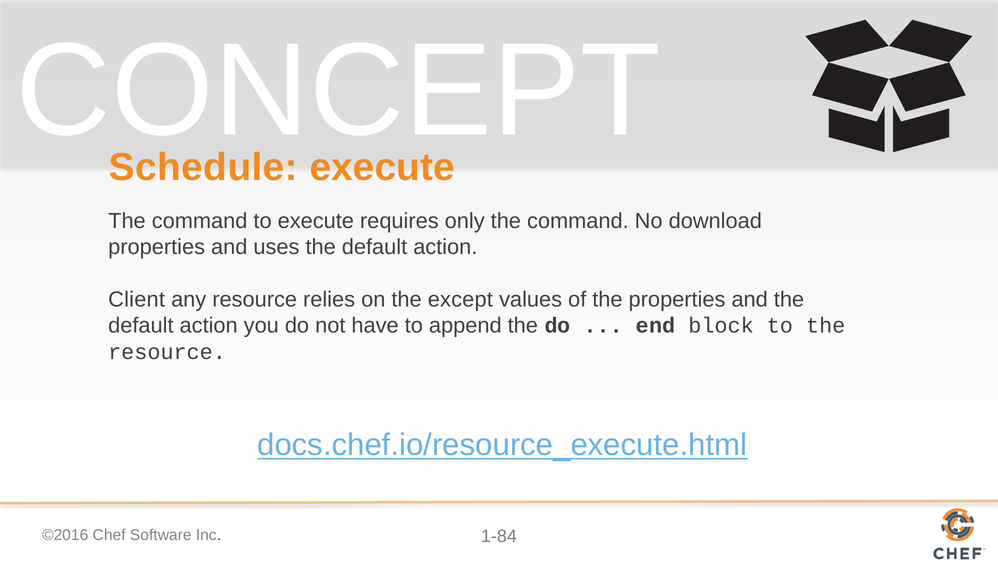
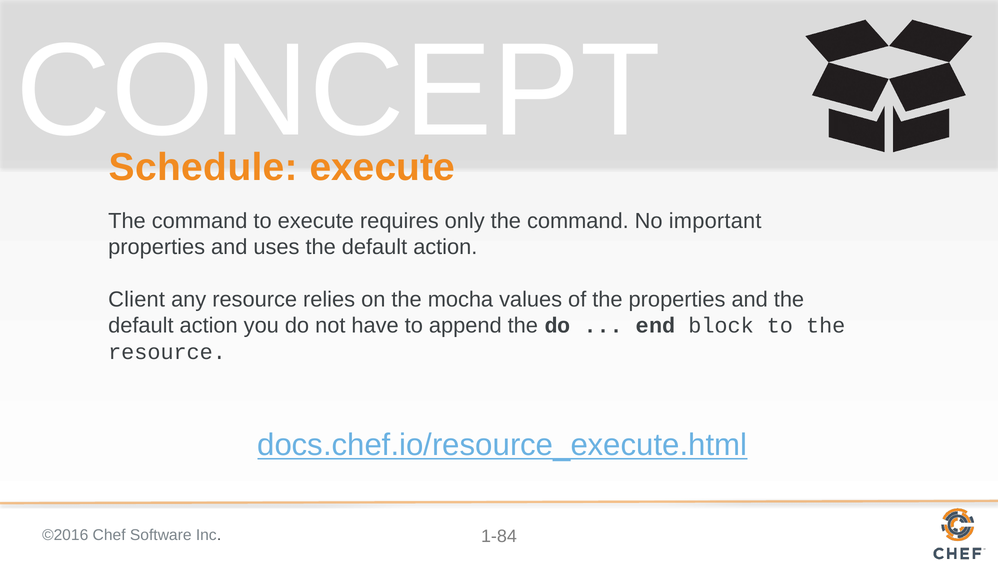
download: download -> important (715, 221)
except: except -> mocha (460, 300)
